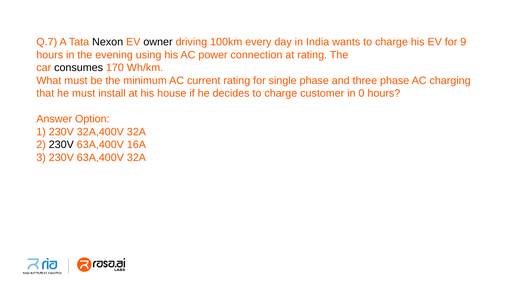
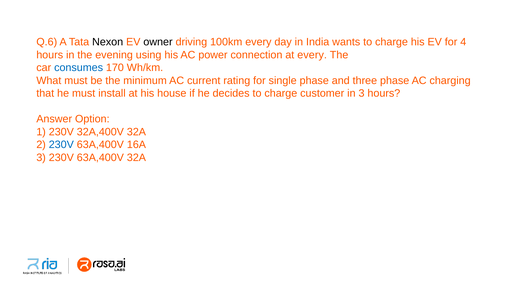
Q.7: Q.7 -> Q.6 (47, 42)
9: 9 -> 4 (463, 42)
at rating: rating -> every (312, 55)
consumes colour: black -> blue (79, 68)
in 0: 0 -> 3 (362, 93)
230V colour: black -> blue (61, 145)
